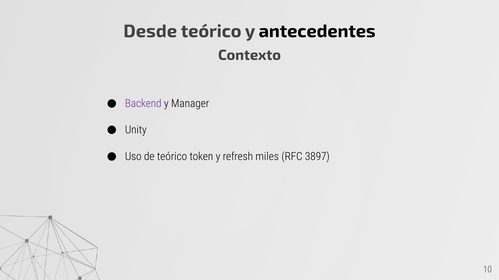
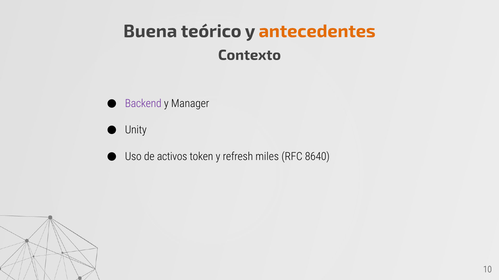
Desde: Desde -> Buena (150, 31)
antecedentes colour: black -> orange (317, 31)
de teórico: teórico -> activos (172, 157)
3897: 3897 -> 8640 (317, 157)
